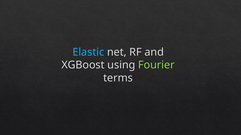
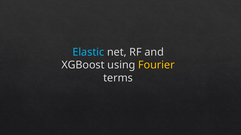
Fourier colour: light green -> yellow (156, 65)
